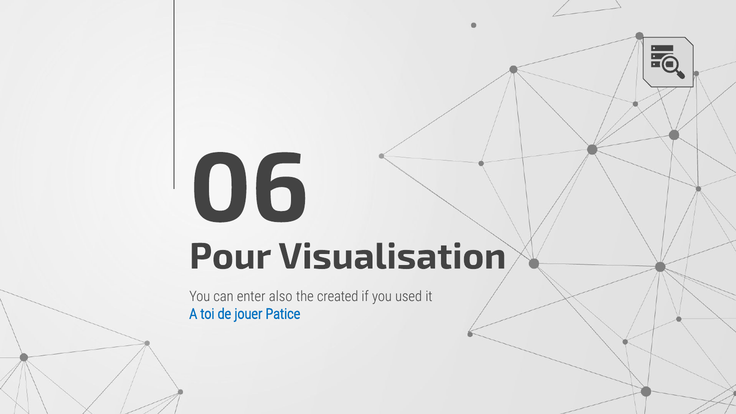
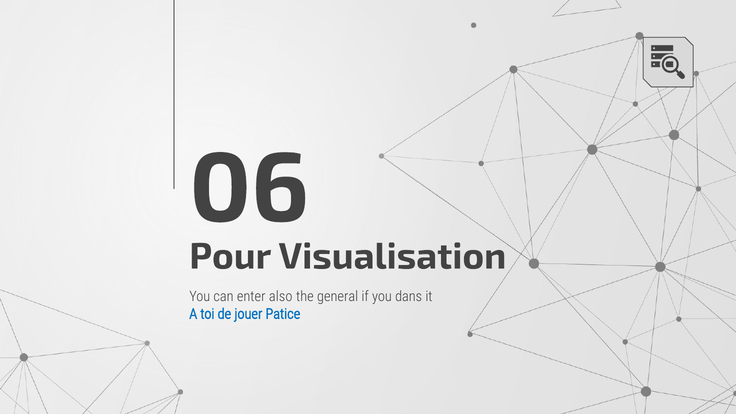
created: created -> general (338, 297)
used: used -> dans (409, 297)
